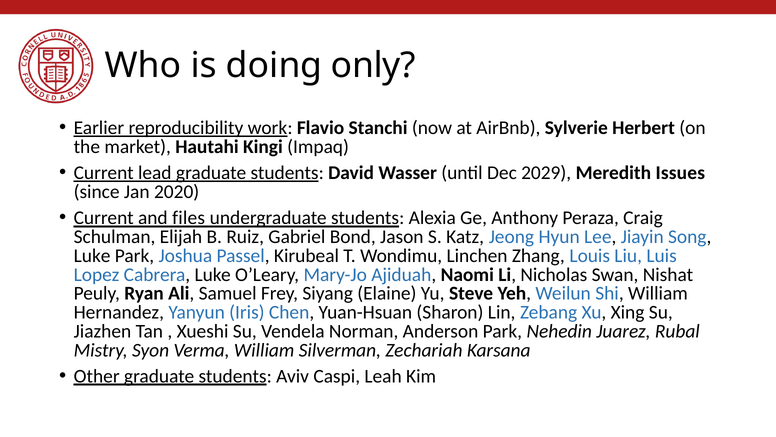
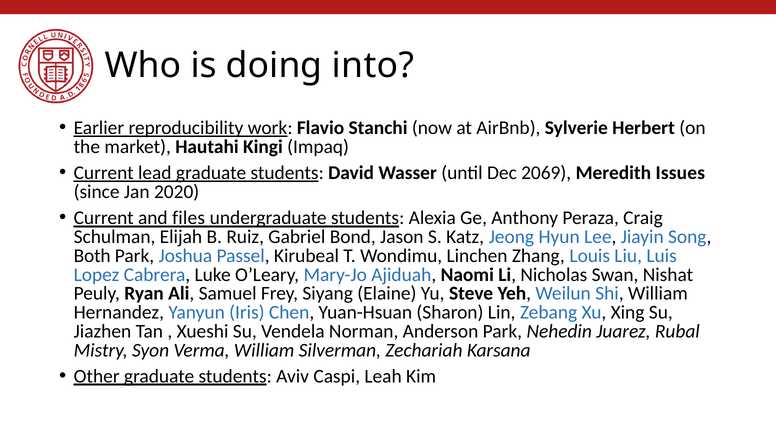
only: only -> into (373, 65)
2029: 2029 -> 2069 (546, 173)
Luke: Luke -> Both (92, 255)
